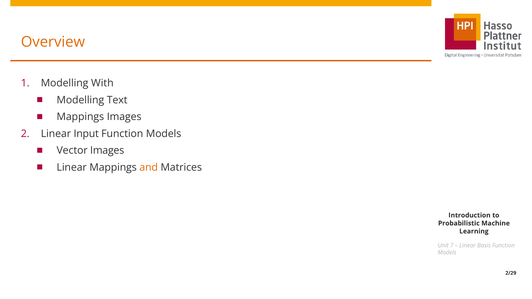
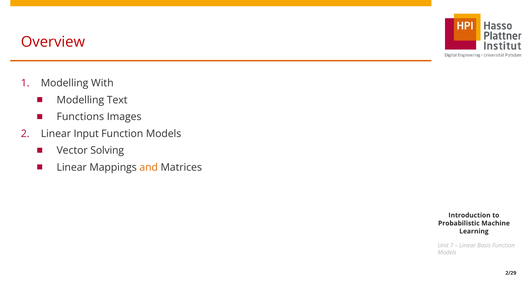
Overview colour: orange -> red (53, 42)
Mappings: Mappings -> Functions (80, 117)
Vector Images: Images -> Solving (107, 151)
